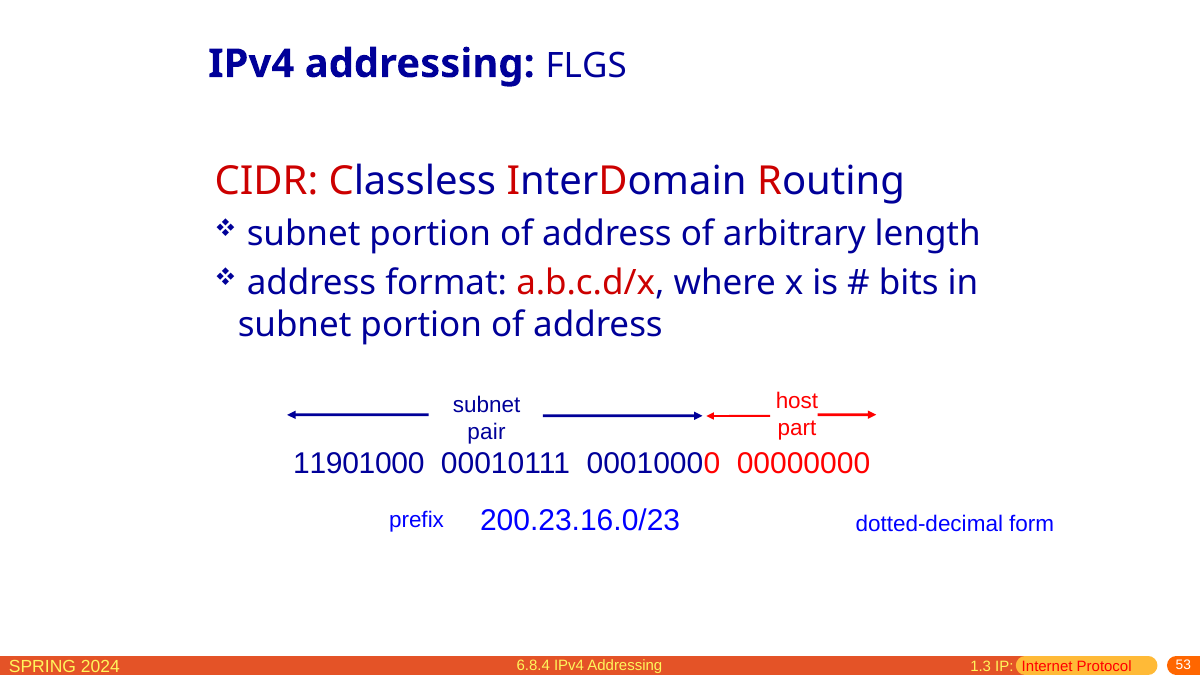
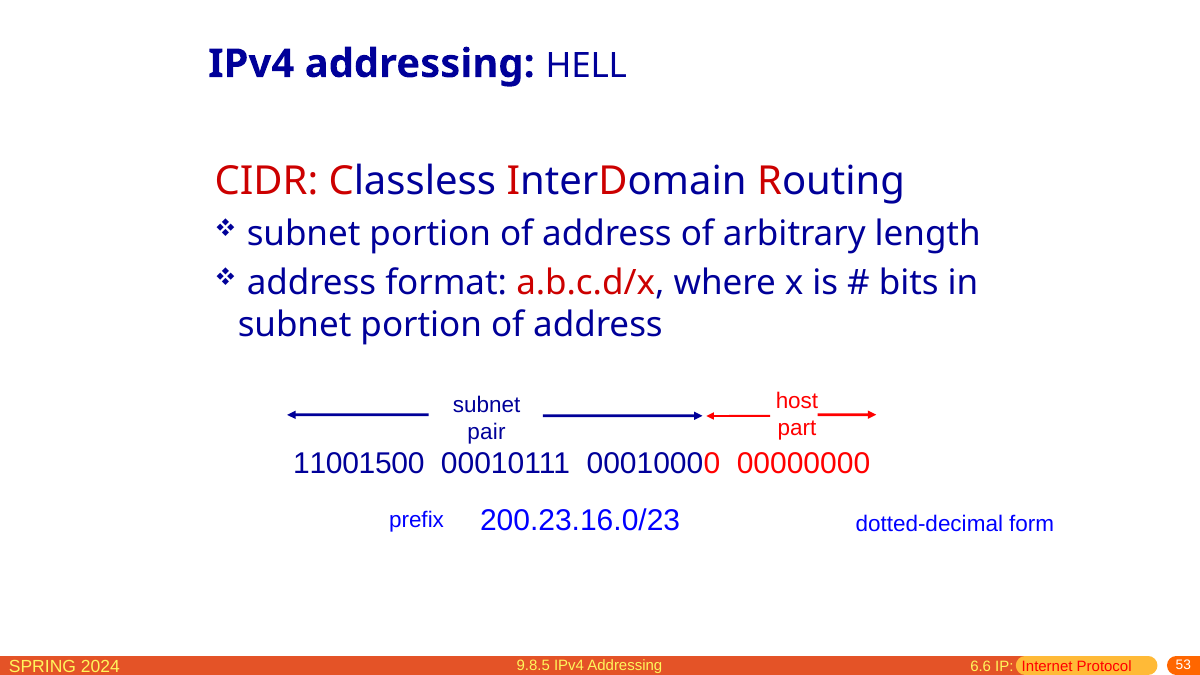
FLGS: FLGS -> HELL (586, 66)
11901000: 11901000 -> 11001500 (359, 463)
6.8.4: 6.8.4 -> 9.8.5 (533, 666)
1.3: 1.3 -> 6.6 (981, 666)
